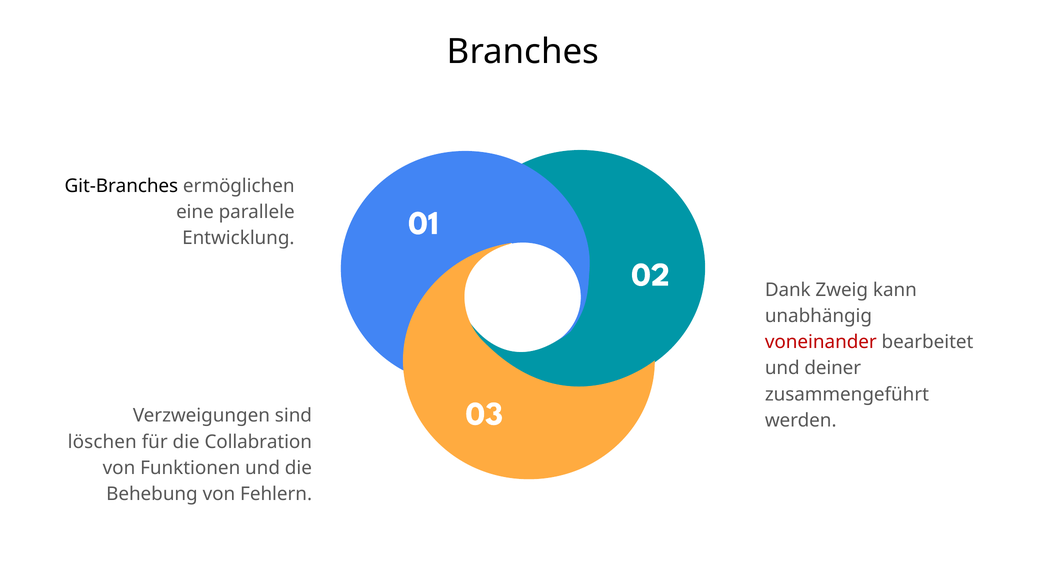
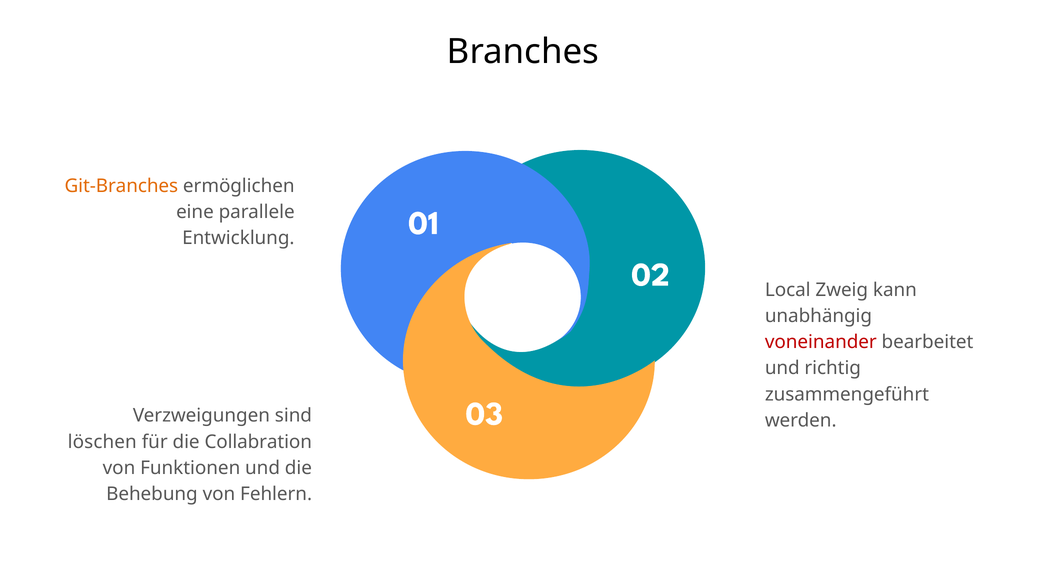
Git-Branches colour: black -> orange (121, 186)
Dank: Dank -> Local (788, 290)
deiner: deiner -> richtig (833, 368)
